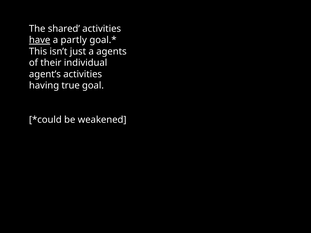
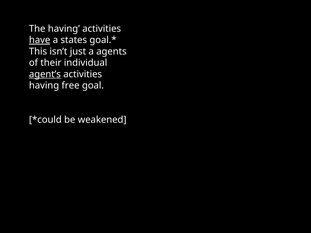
The shared: shared -> having (64, 29)
partly: partly -> states (74, 40)
agent’s underline: none -> present (45, 74)
true: true -> free (71, 86)
